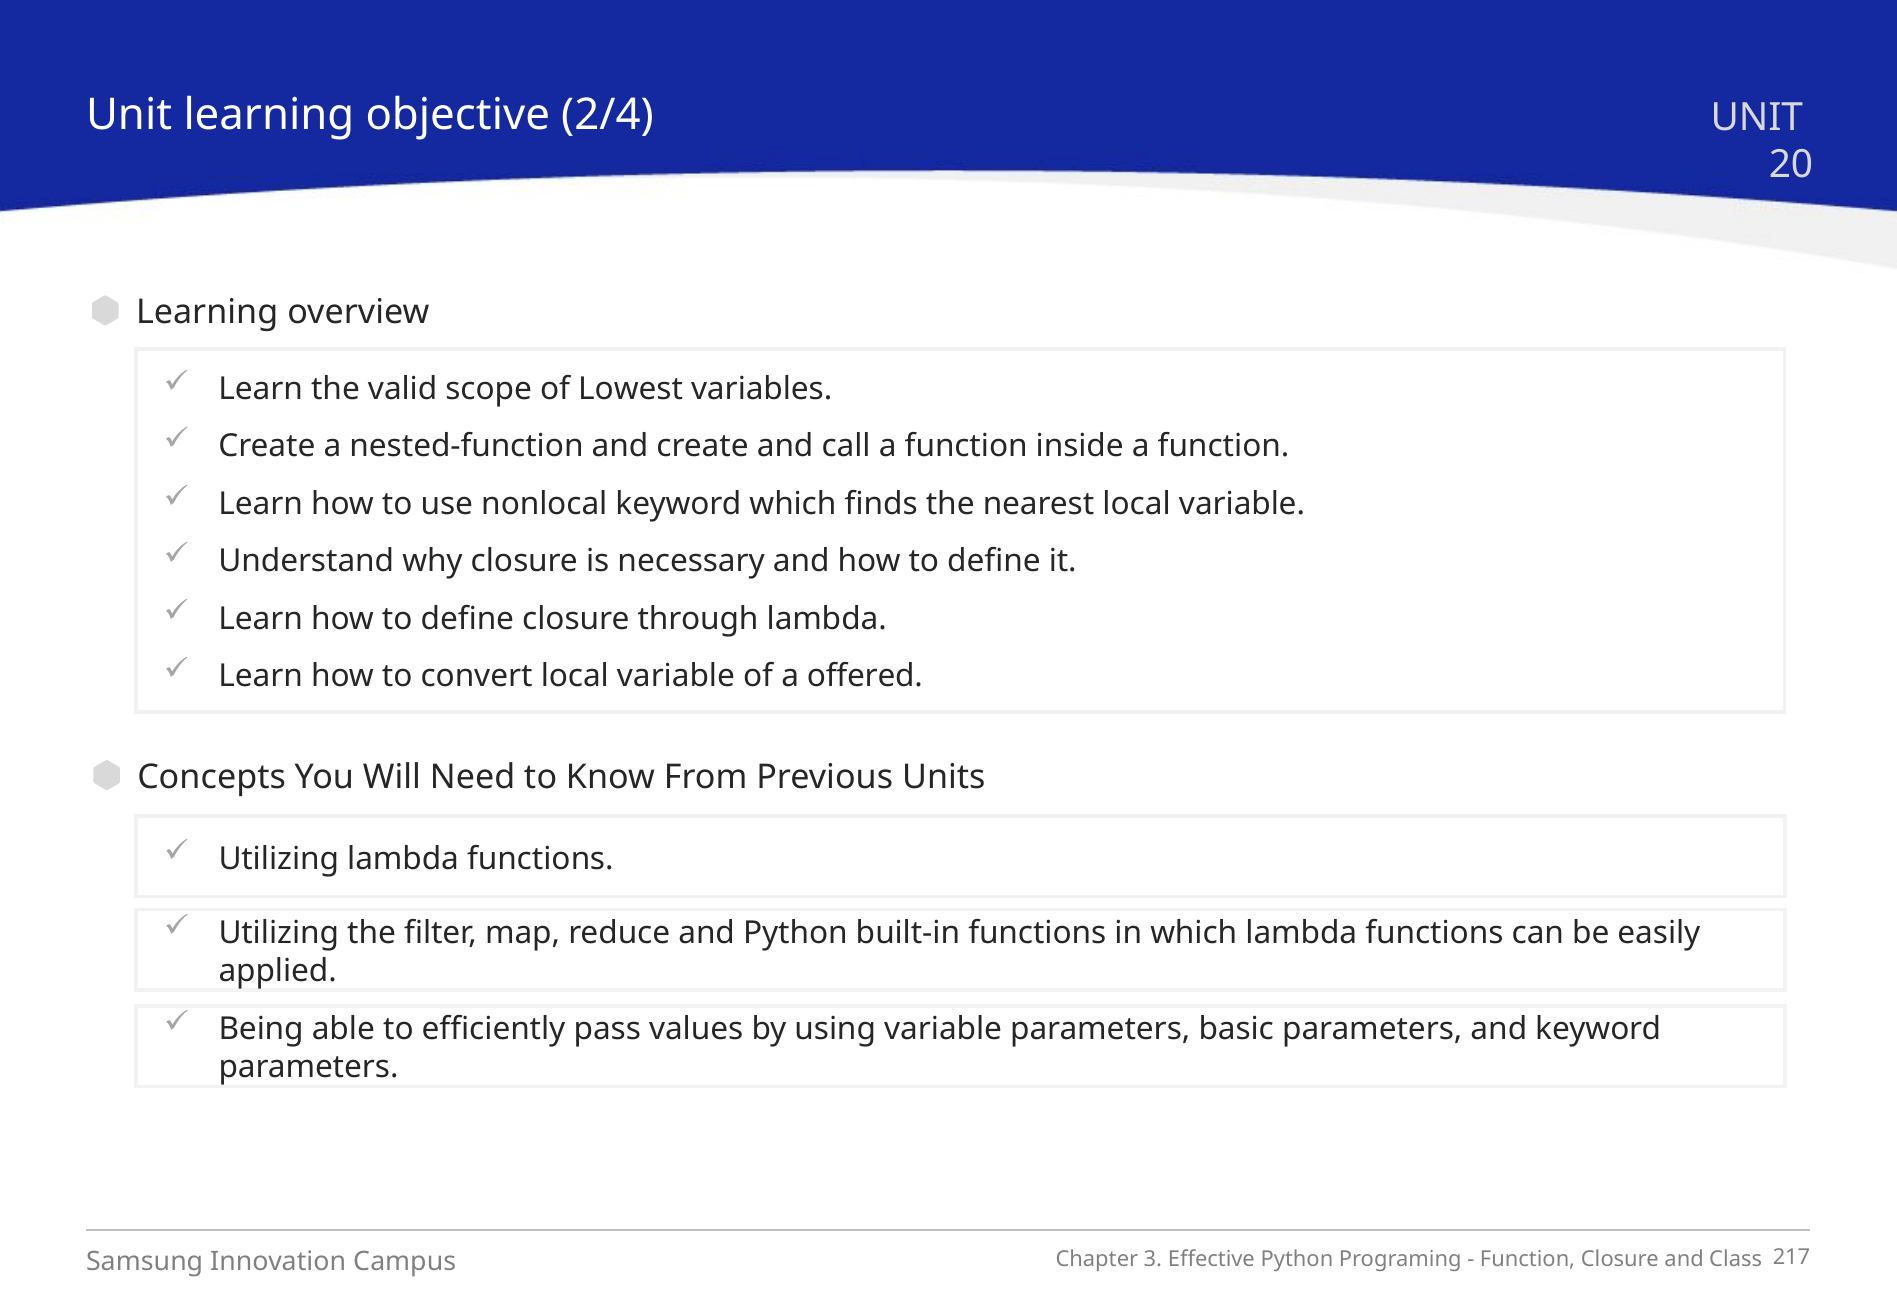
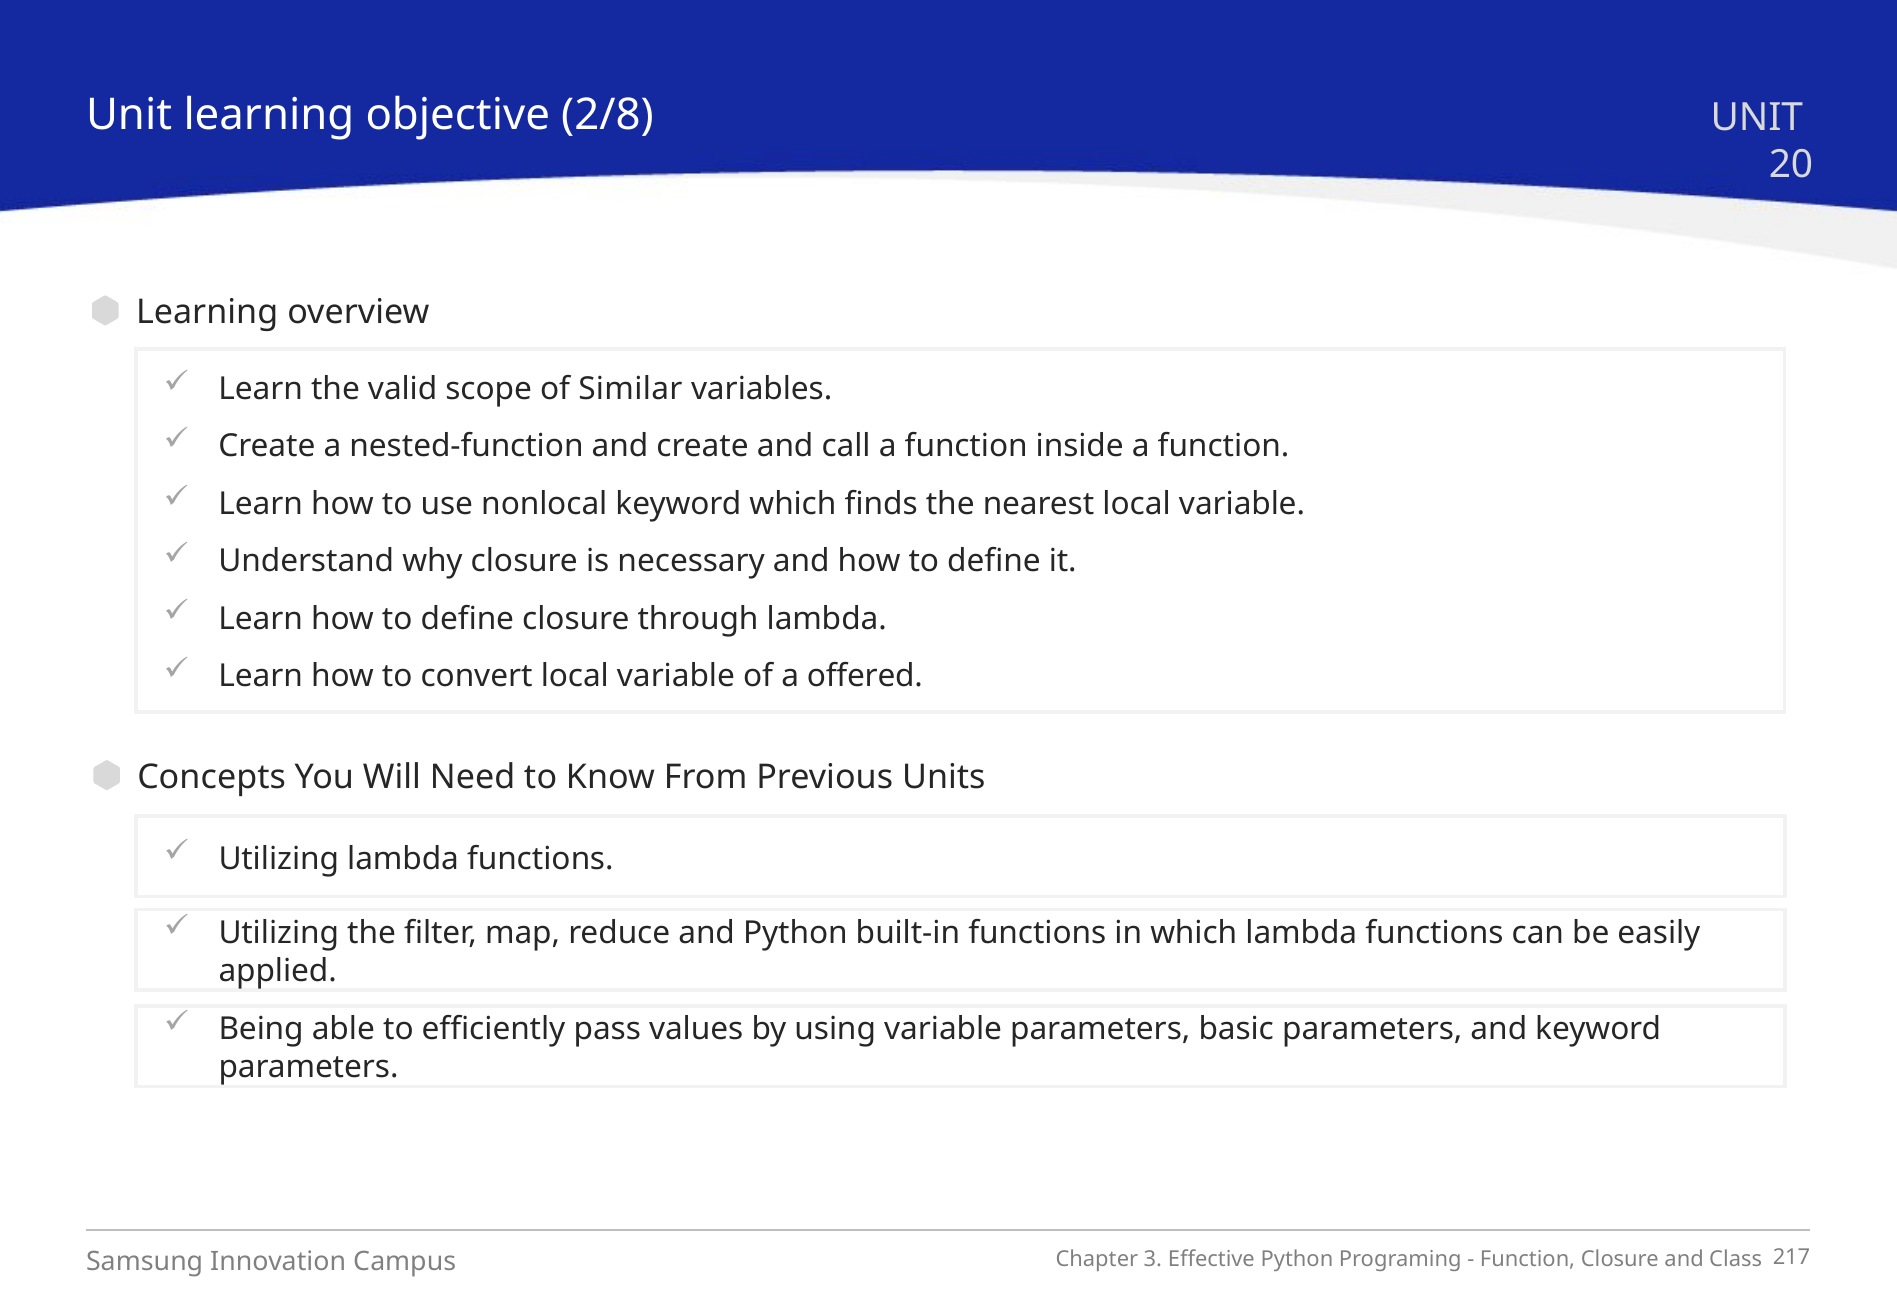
2/4: 2/4 -> 2/8 (608, 115)
Lowest: Lowest -> Similar (630, 389)
